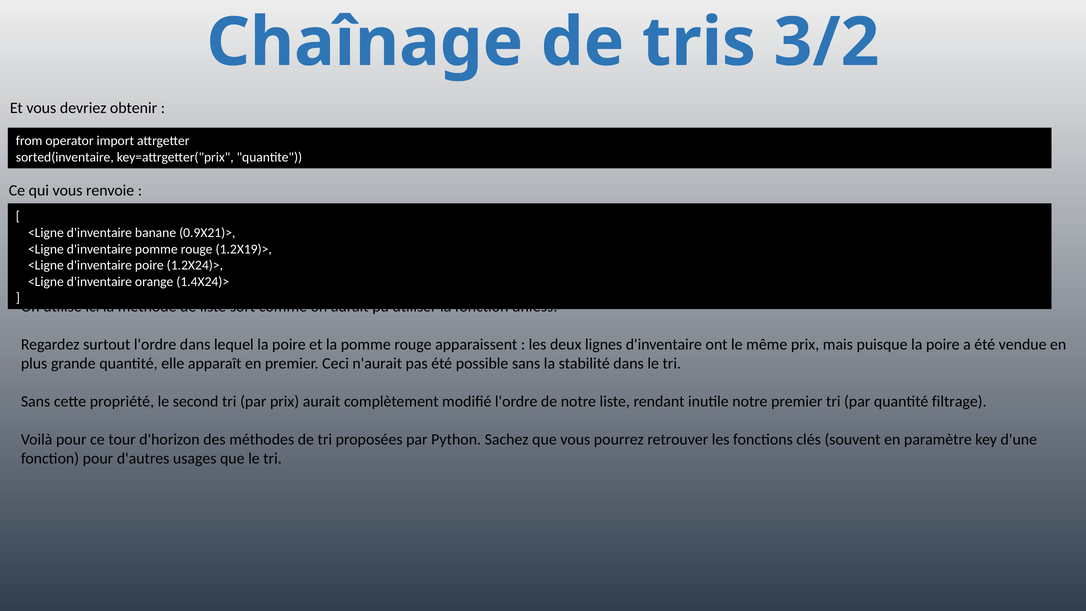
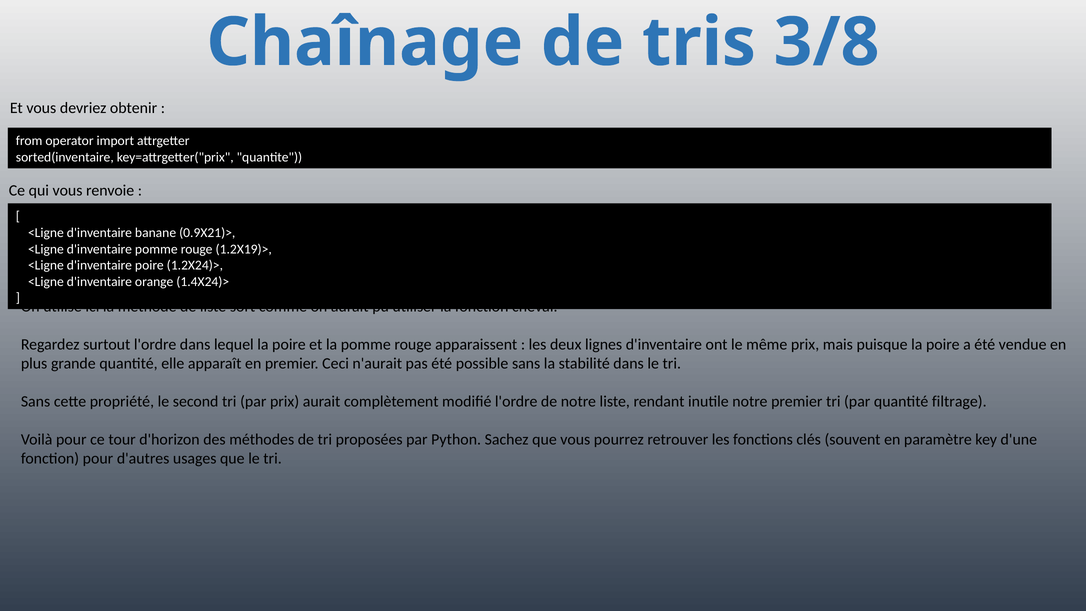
3/2: 3/2 -> 3/8 (827, 43)
unless: unless -> cheval (535, 306)
